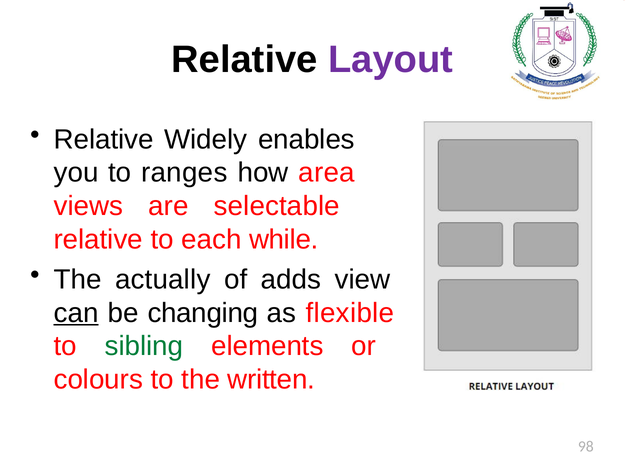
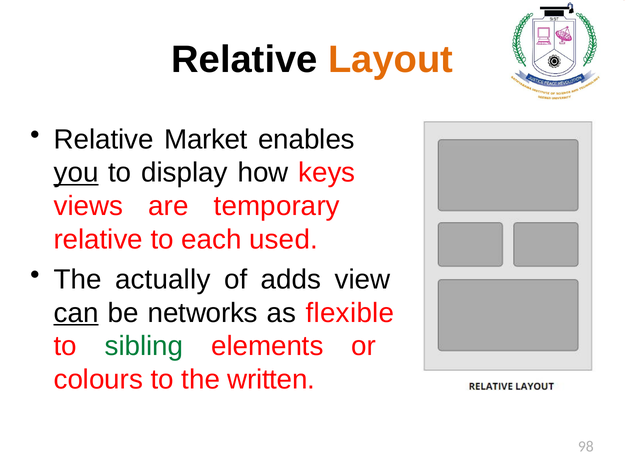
Layout colour: purple -> orange (391, 59)
Widely: Widely -> Market (206, 139)
you underline: none -> present (76, 173)
ranges: ranges -> display (184, 173)
area: area -> keys (327, 173)
selectable: selectable -> temporary (277, 206)
while: while -> used (284, 239)
changing: changing -> networks (203, 313)
